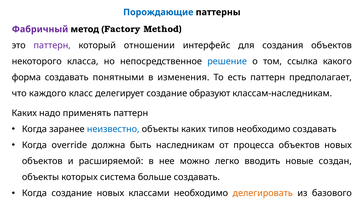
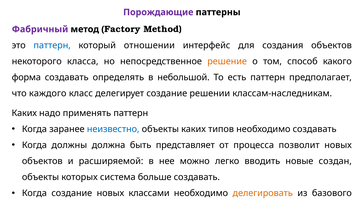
Порождающие colour: blue -> purple (158, 12)
паттерн colour: purple -> blue (52, 45)
решение colour: blue -> orange (227, 61)
ссылка: ссылка -> способ (302, 61)
понятными: понятными -> определять (118, 77)
изменения: изменения -> небольшой (183, 77)
образуют: образуют -> решении (210, 93)
override: override -> должны (69, 145)
быть наследникам: наследникам -> представляет (185, 145)
процесса объектов: объектов -> позволит (299, 145)
